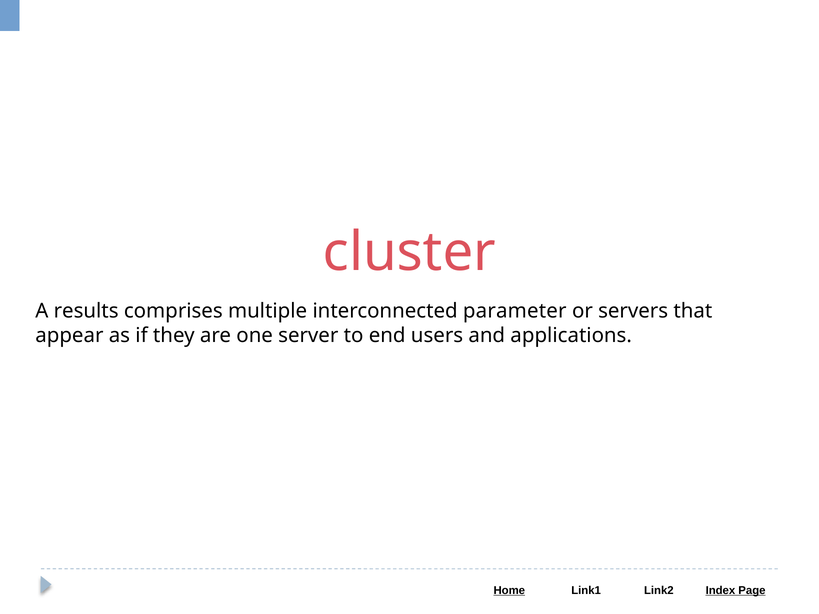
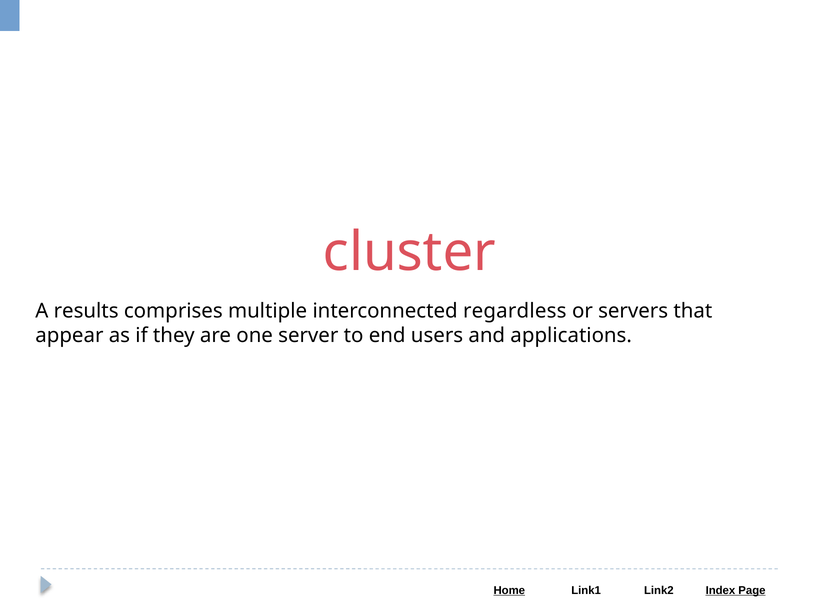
parameter: parameter -> regardless (515, 311)
